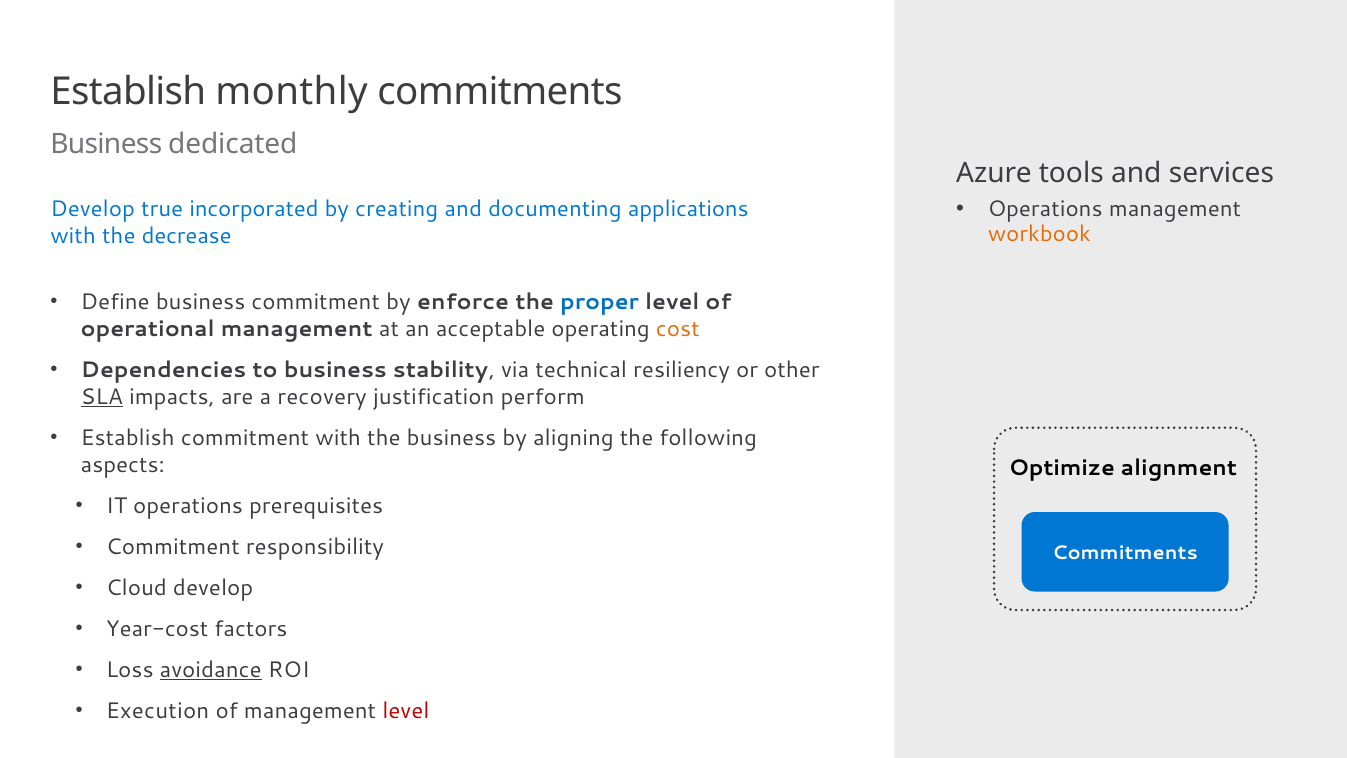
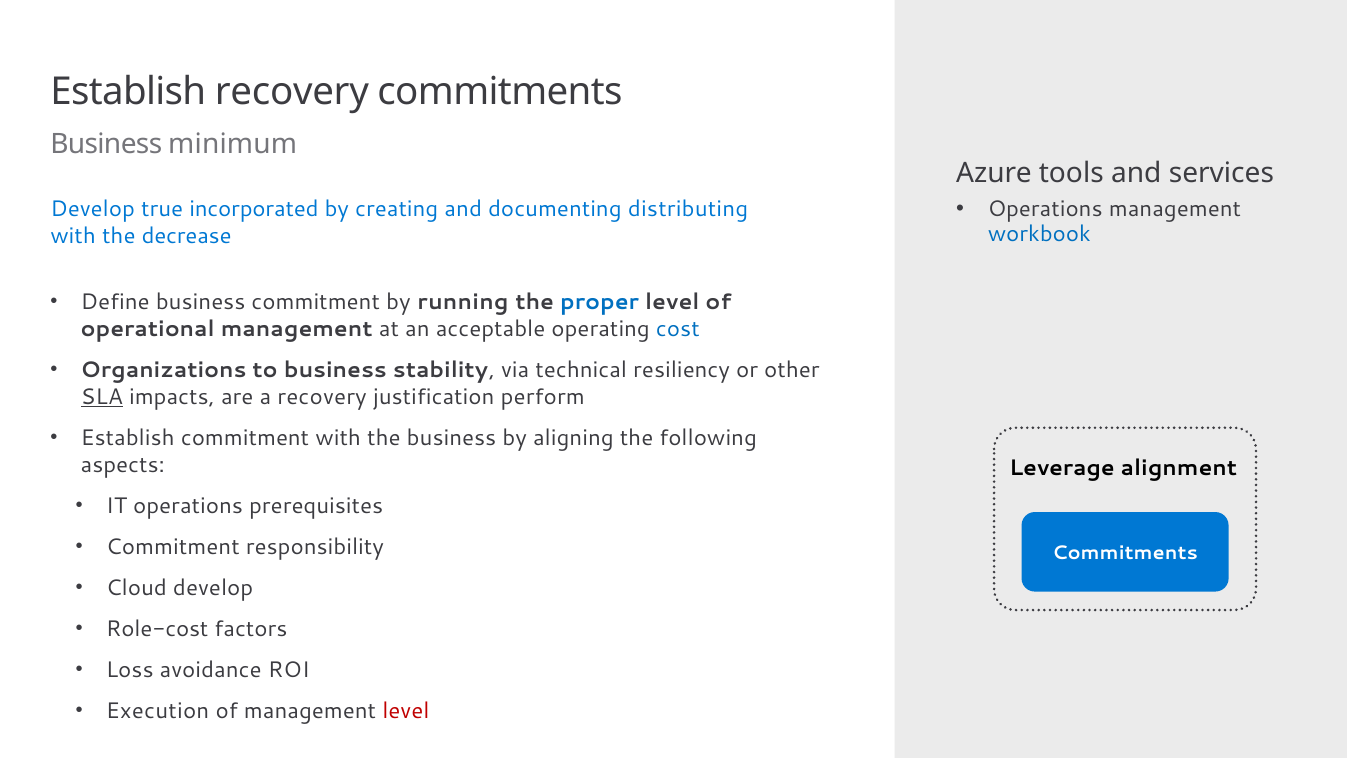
Establish monthly: monthly -> recovery (292, 92)
dedicated: dedicated -> minimum (233, 144)
applications: applications -> distributing (688, 209)
workbook colour: orange -> blue (1039, 234)
enforce: enforce -> running (463, 302)
cost colour: orange -> blue (678, 329)
Dependencies: Dependencies -> Organizations (164, 370)
Optimize: Optimize -> Leverage (1062, 468)
Year-cost: Year-cost -> Role-cost (157, 629)
avoidance underline: present -> none (211, 670)
